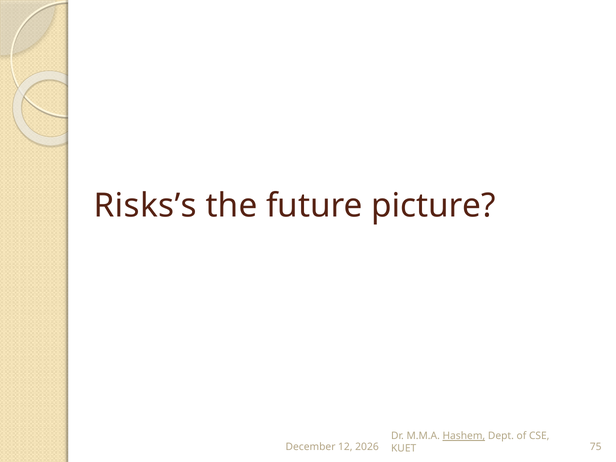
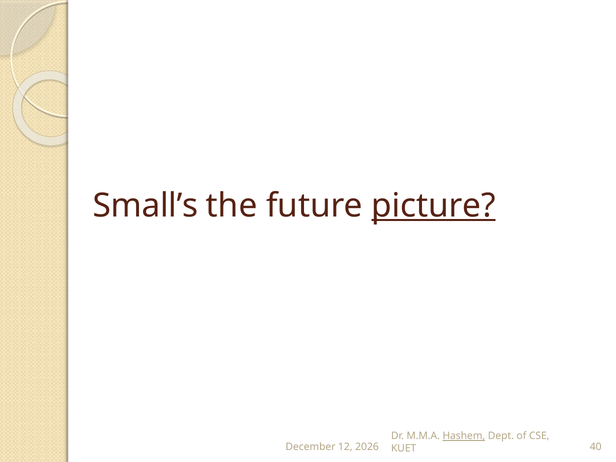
Risks’s: Risks’s -> Small’s (146, 206)
picture underline: none -> present (433, 206)
75: 75 -> 40 (596, 447)
